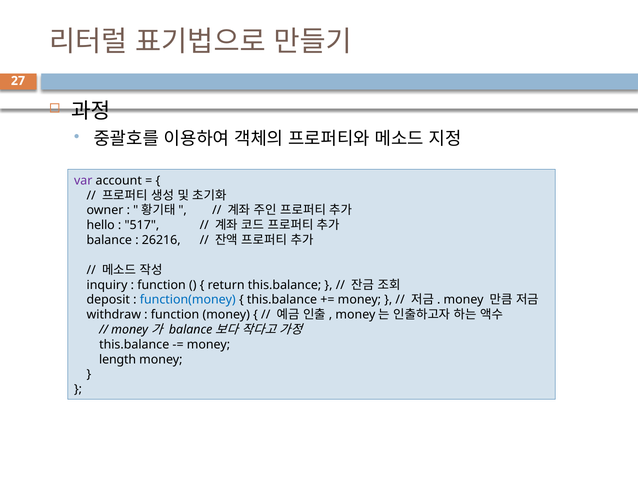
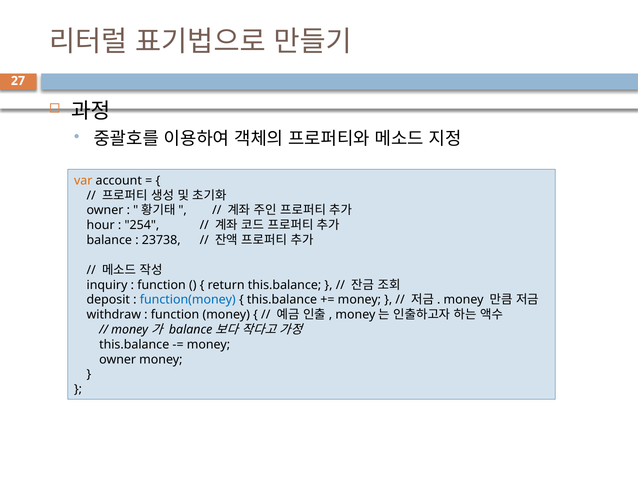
var colour: purple -> orange (83, 180)
hello: hello -> hour (101, 225)
517: 517 -> 254 (142, 225)
26216: 26216 -> 23738 (161, 240)
length: length -> owner (118, 359)
